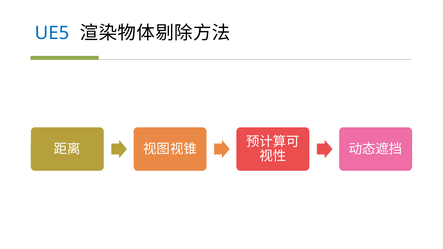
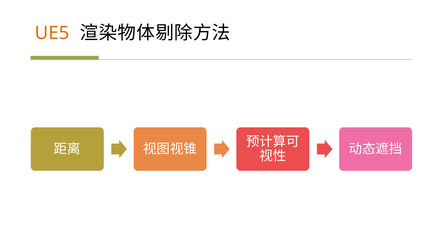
UE5 colour: blue -> orange (52, 33)
